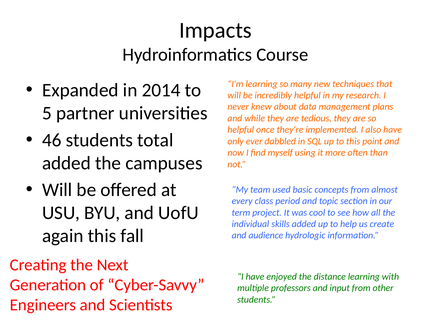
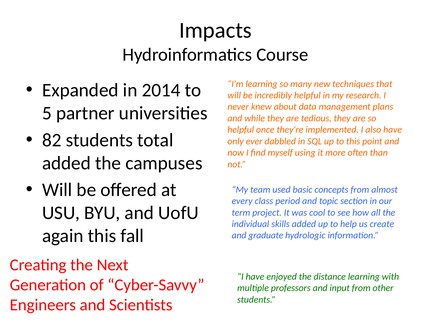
46: 46 -> 82 (52, 140)
audience: audience -> graduate (266, 236)
